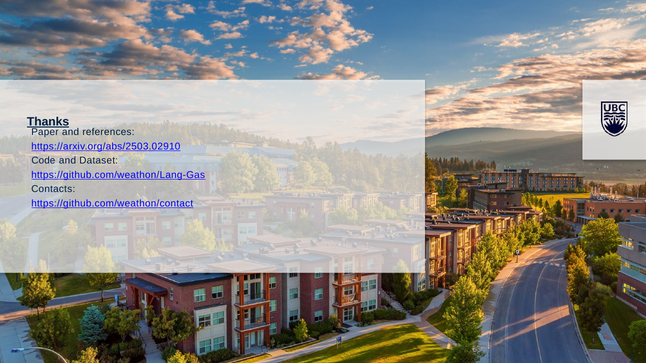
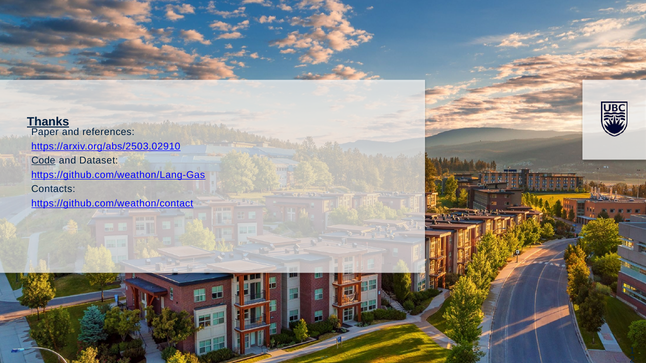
Code underline: none -> present (43, 161)
